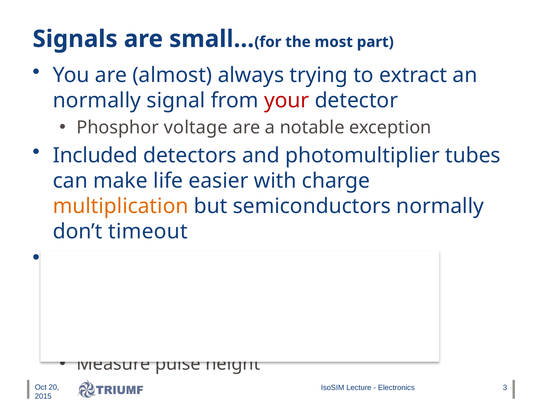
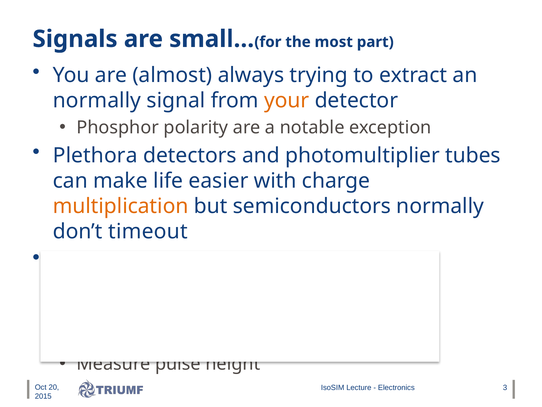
your colour: red -> orange (287, 100)
voltage: voltage -> polarity (196, 127)
Included: Included -> Plethora (95, 155)
